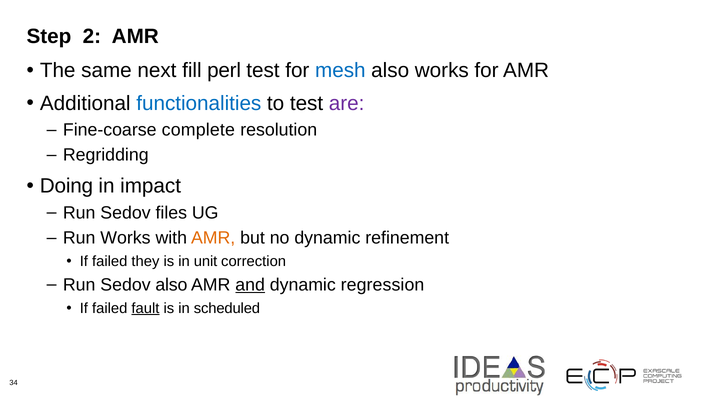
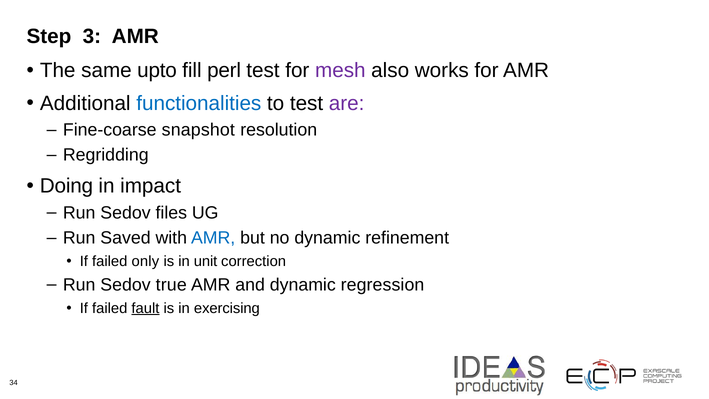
2: 2 -> 3 (92, 37)
next: next -> upto (157, 71)
mesh colour: blue -> purple (340, 71)
complete: complete -> snapshot (198, 130)
Run Works: Works -> Saved (125, 238)
AMR colour: orange -> blue (213, 238)
they: they -> only (145, 261)
Sedov also: also -> true (171, 285)
and underline: present -> none (250, 285)
scheduled: scheduled -> exercising (227, 308)
